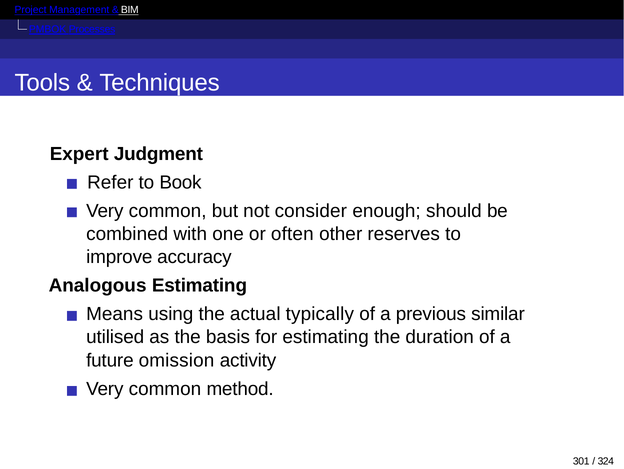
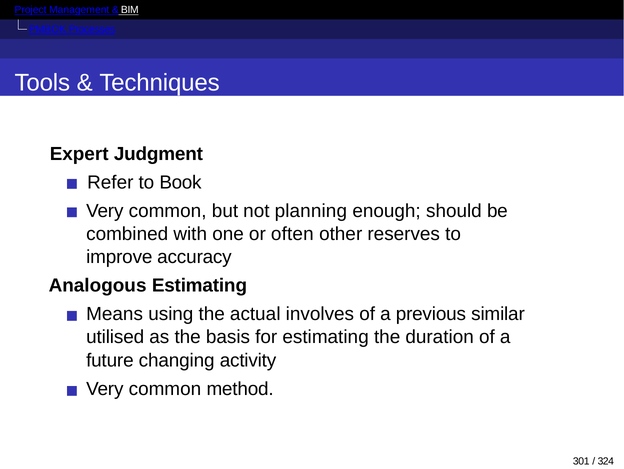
consider: consider -> planning (311, 211)
typically: typically -> involves (320, 314)
omission: omission -> changing (177, 360)
